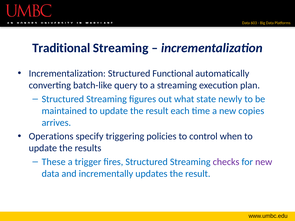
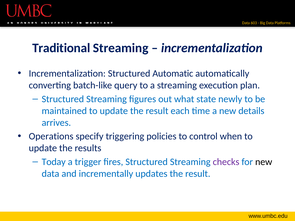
Functional: Functional -> Automatic (173, 74)
copies: copies -> details (251, 111)
These: These -> Today (54, 162)
new colour: purple -> black (264, 162)
